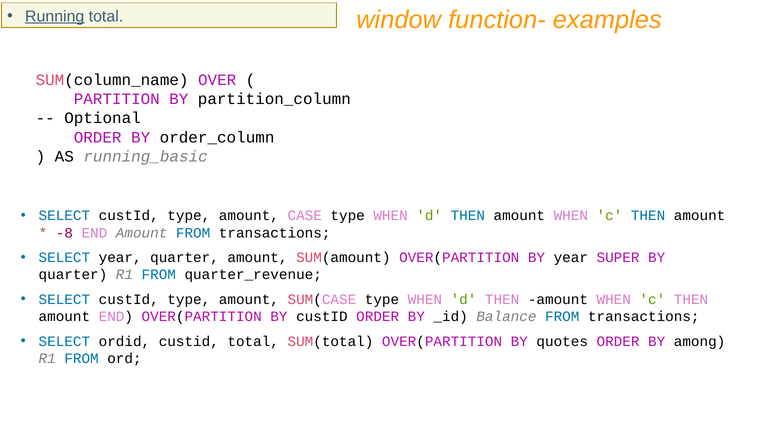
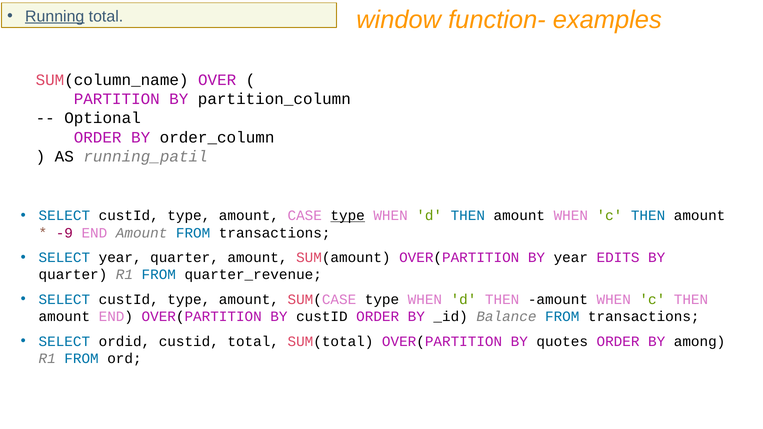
running_basic: running_basic -> running_patil (146, 156)
type underline: none -> present (348, 216)
-8: -8 -> -9 (64, 233)
SUPER: SUPER -> EDITS (618, 258)
